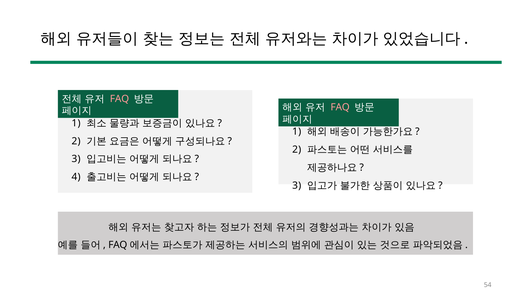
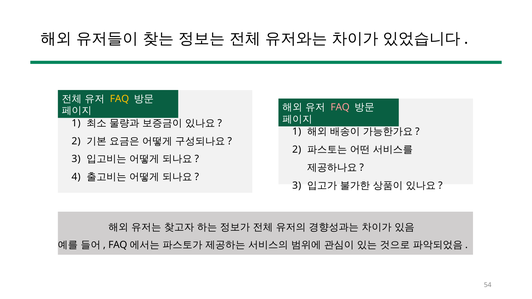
FAQ colour: pink -> yellow (119, 99)
